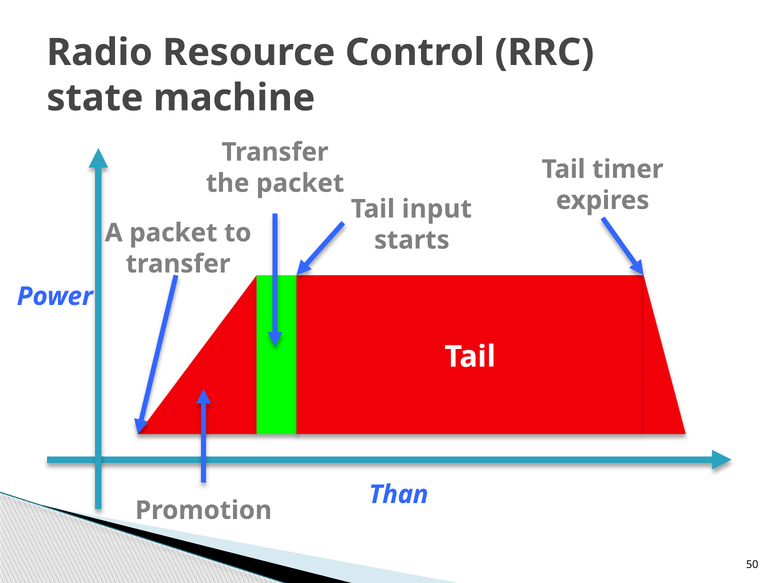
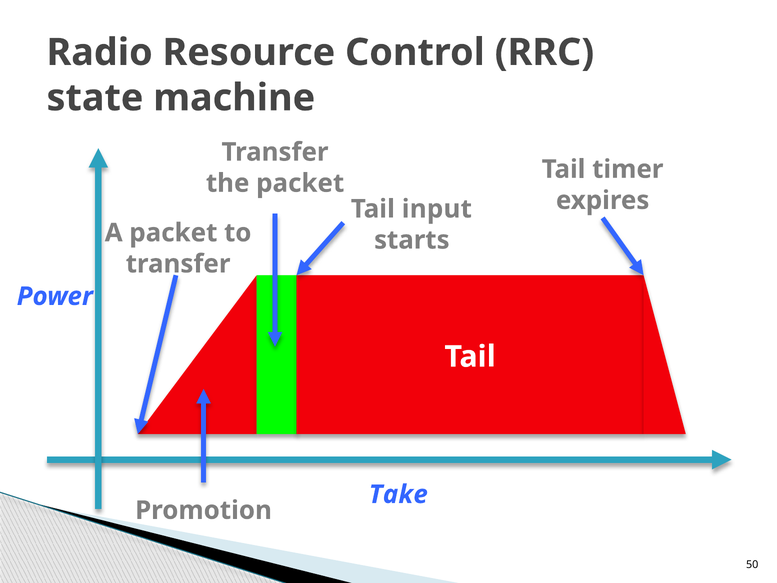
Than: Than -> Take (398, 494)
